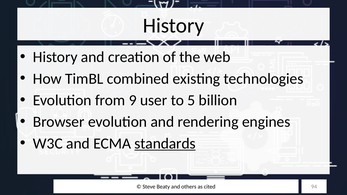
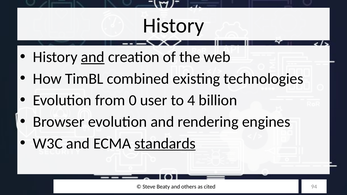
and underline: none -> present (93, 57)
9: 9 -> 0 (133, 100)
5: 5 -> 4 (191, 100)
